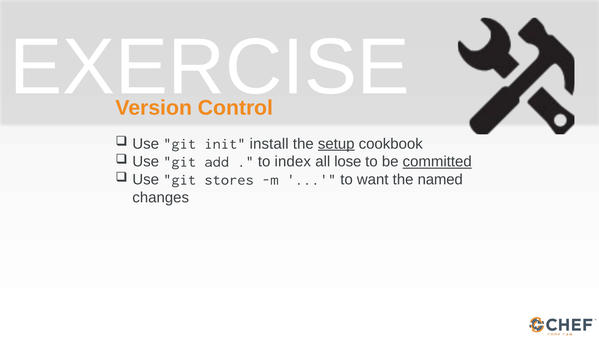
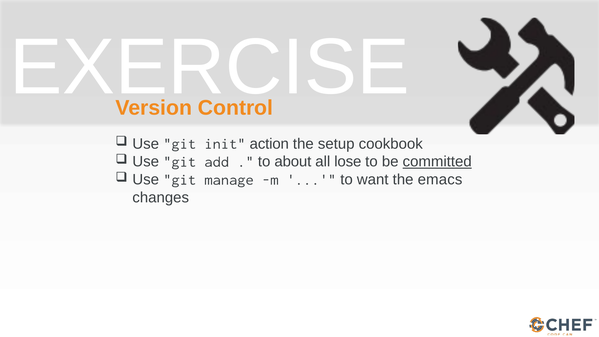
install: install -> action (269, 144)
setup underline: present -> none (336, 144)
index: index -> about (293, 162)
stores: stores -> manage (229, 180)
named: named -> emacs (440, 180)
